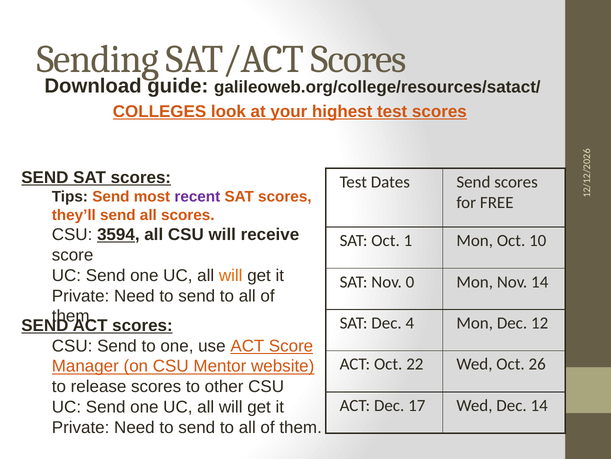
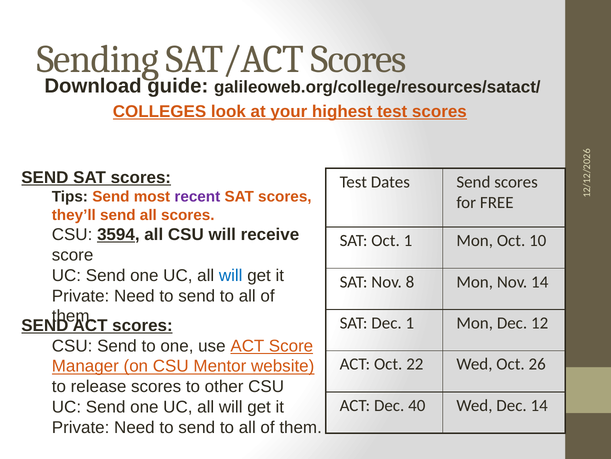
will colour: orange -> blue (231, 275)
Nov 0: 0 -> 8 (410, 281)
Dec 4: 4 -> 1 (410, 323)
17: 17 -> 40 (417, 405)
